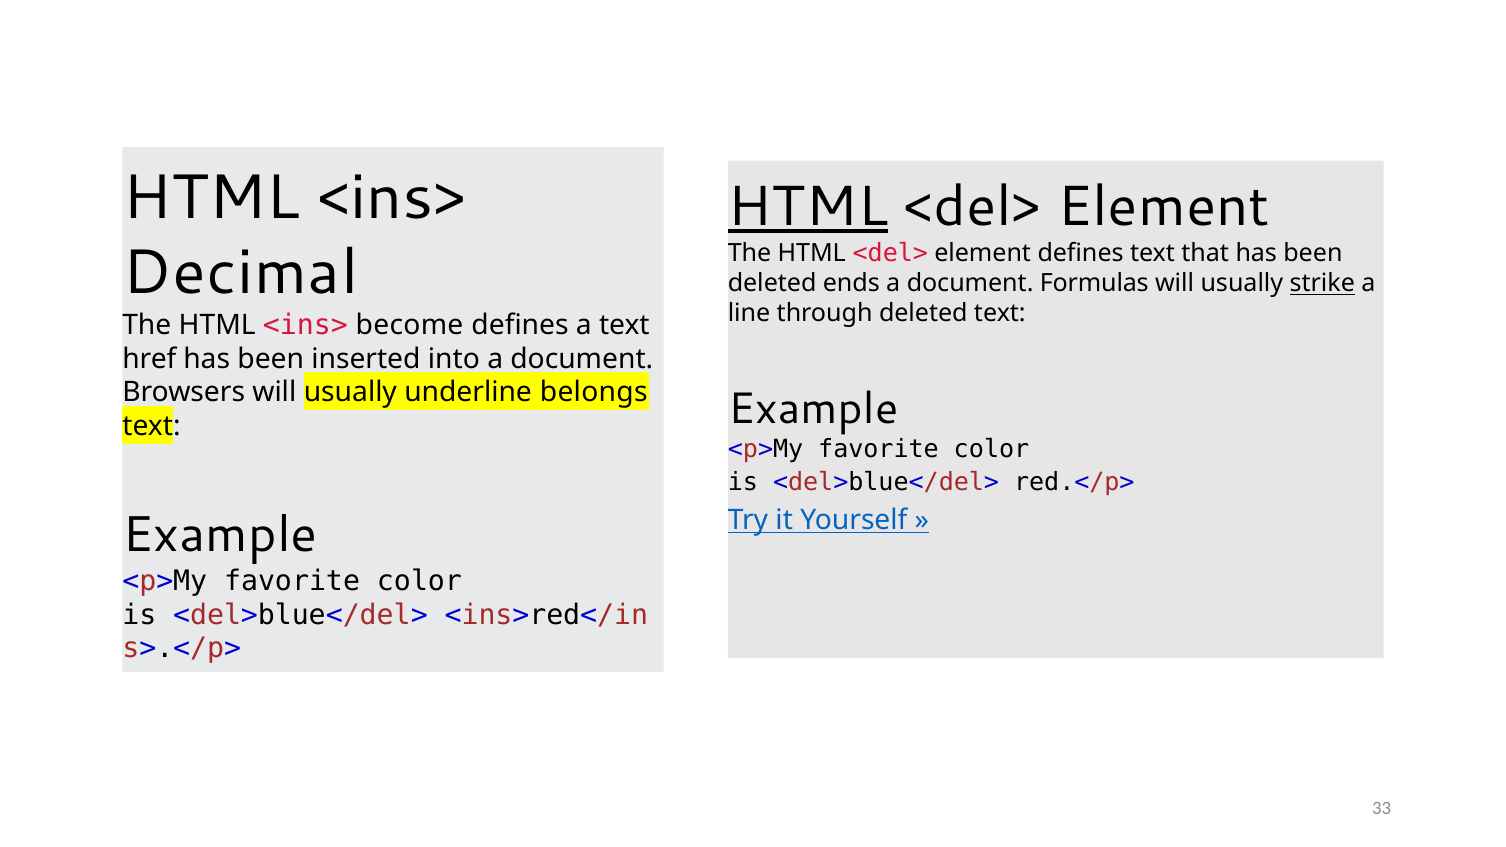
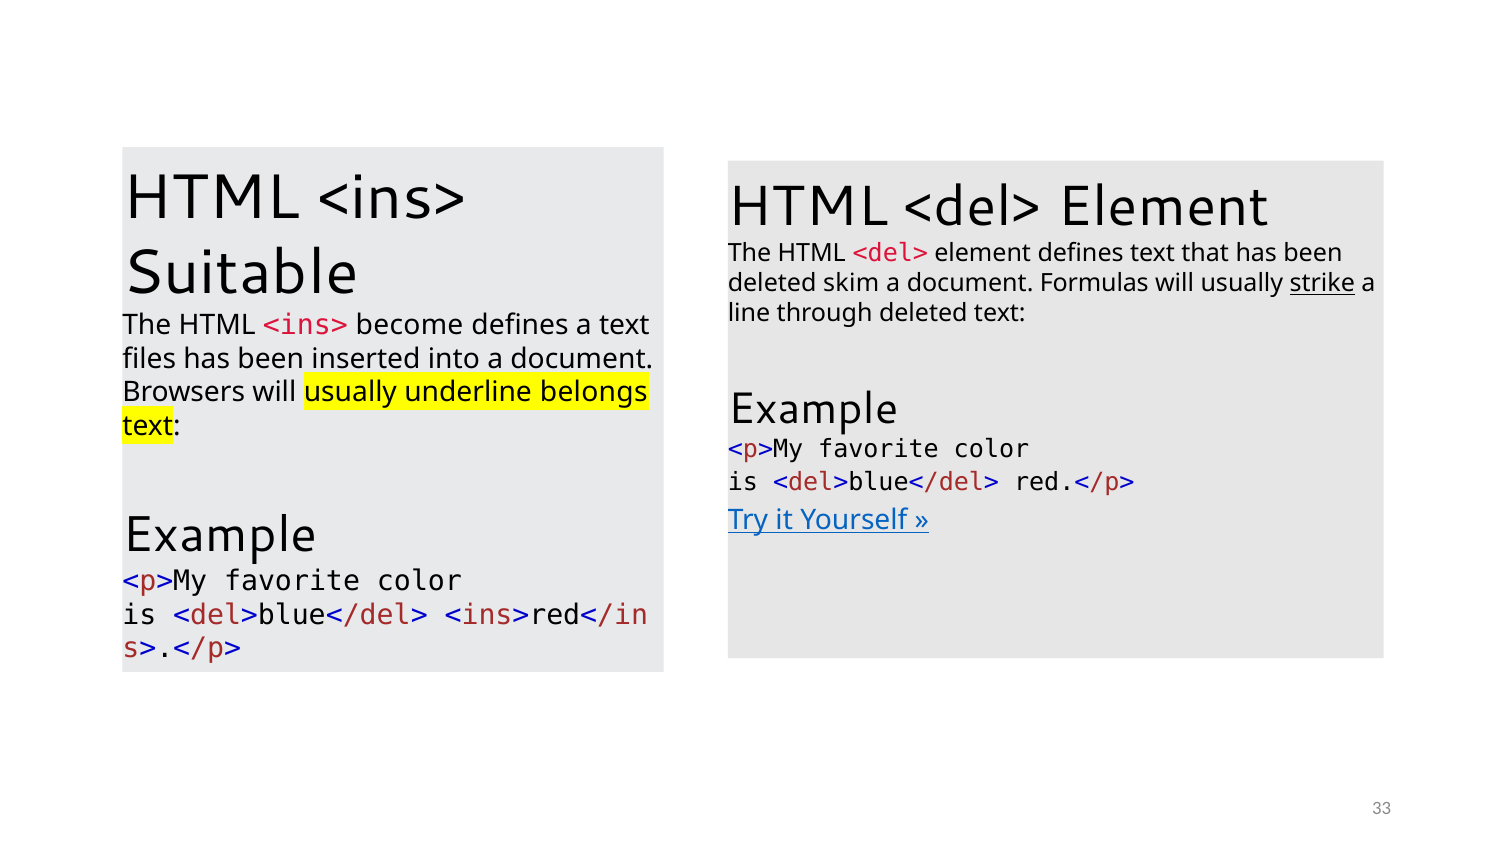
HTML underline: present -> none (808, 207)
Decimal: Decimal -> Suitable (241, 273)
ends: ends -> skim (851, 284)
href: href -> files (149, 359)
